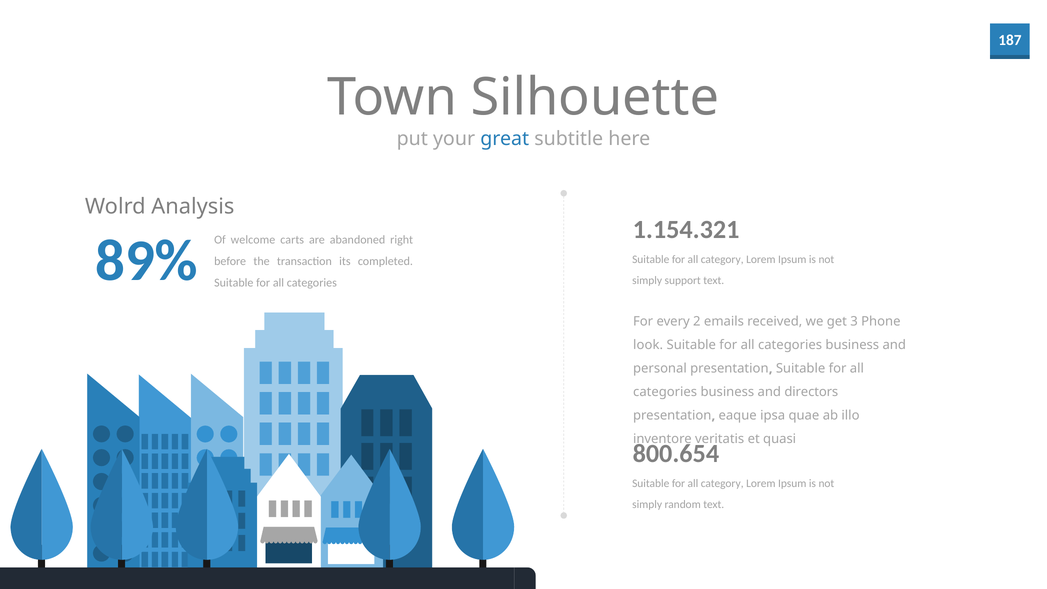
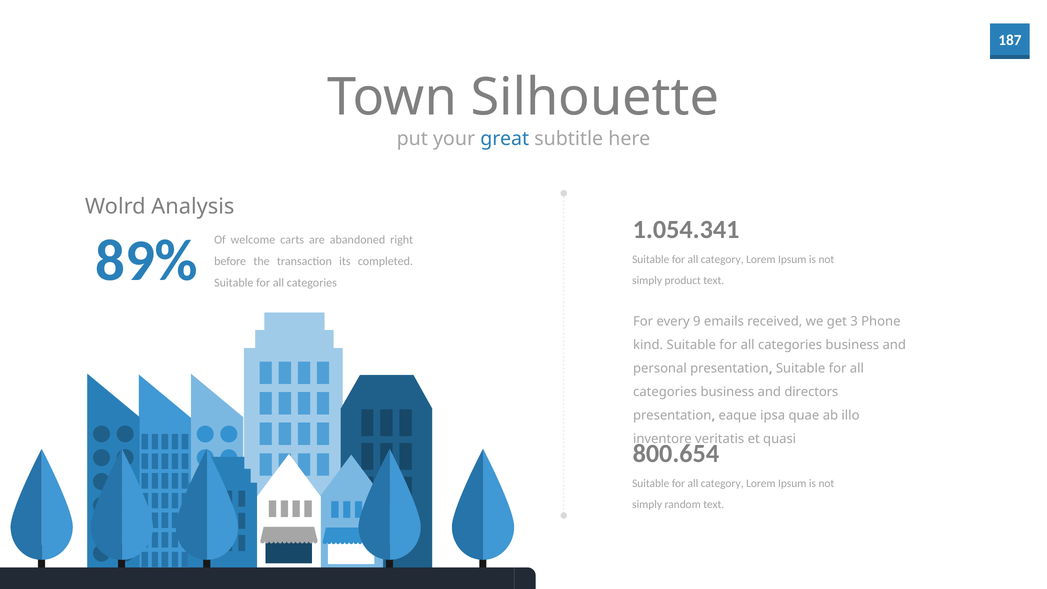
1.154.321: 1.154.321 -> 1.054.341 (686, 230)
support: support -> product (683, 280)
2: 2 -> 9 (697, 321)
look: look -> kind (648, 345)
